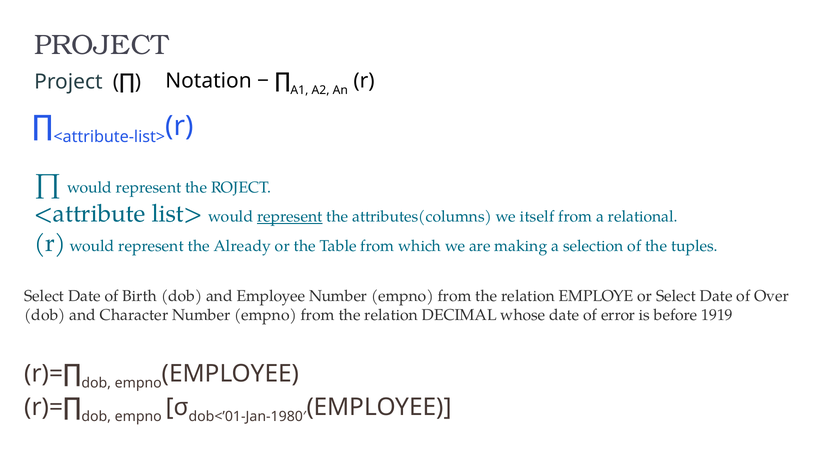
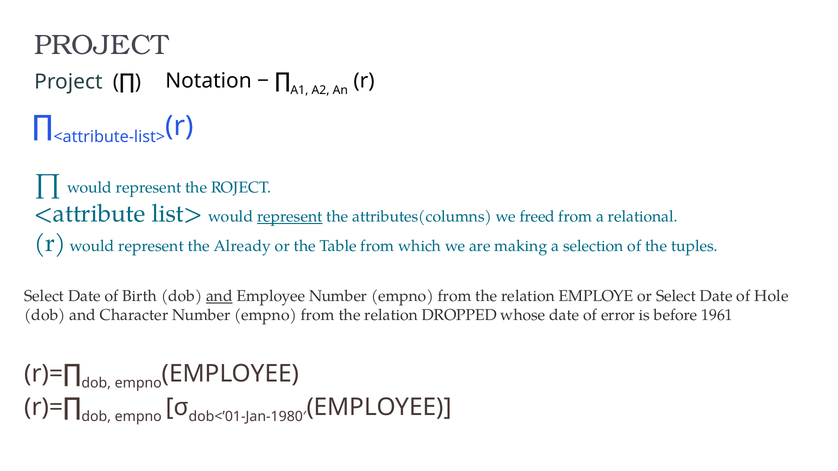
itself: itself -> freed (537, 217)
and underline: none -> present (219, 296)
Over: Over -> Hole (771, 296)
DECIMAL: DECIMAL -> DROPPED (459, 315)
1919: 1919 -> 1961 (717, 315)
